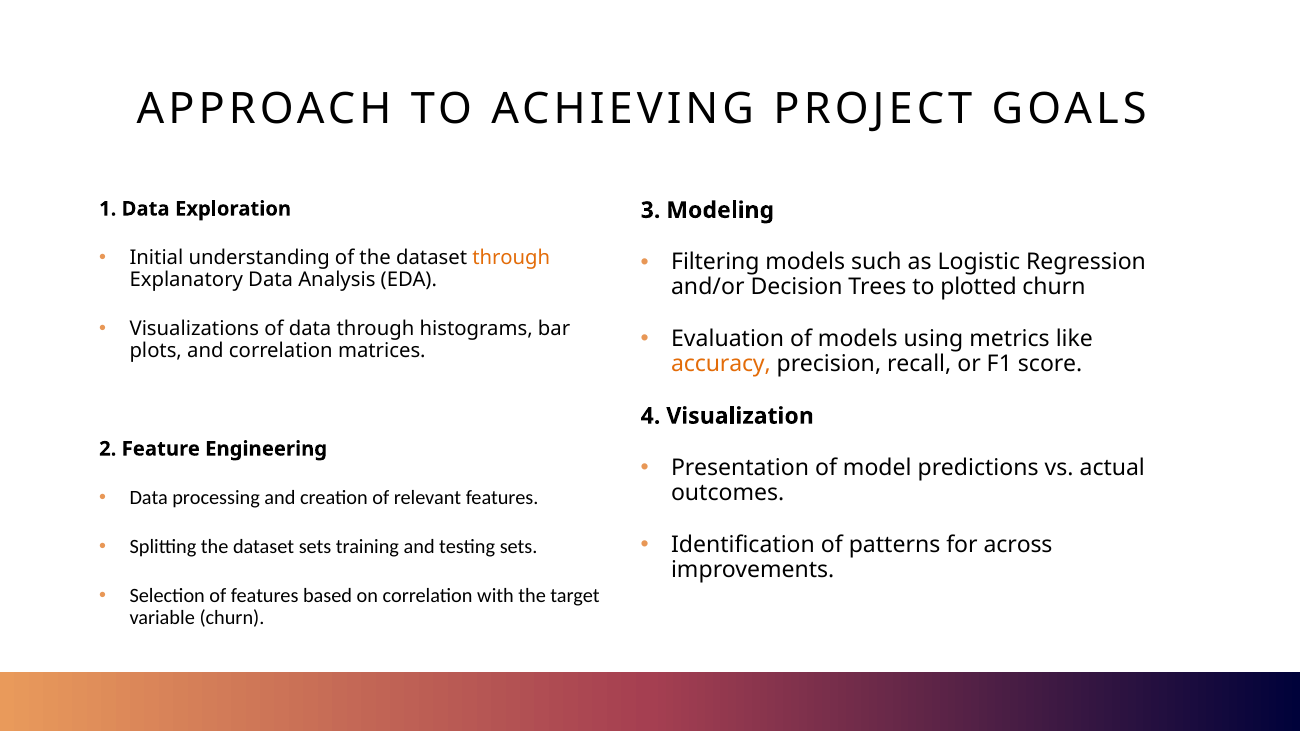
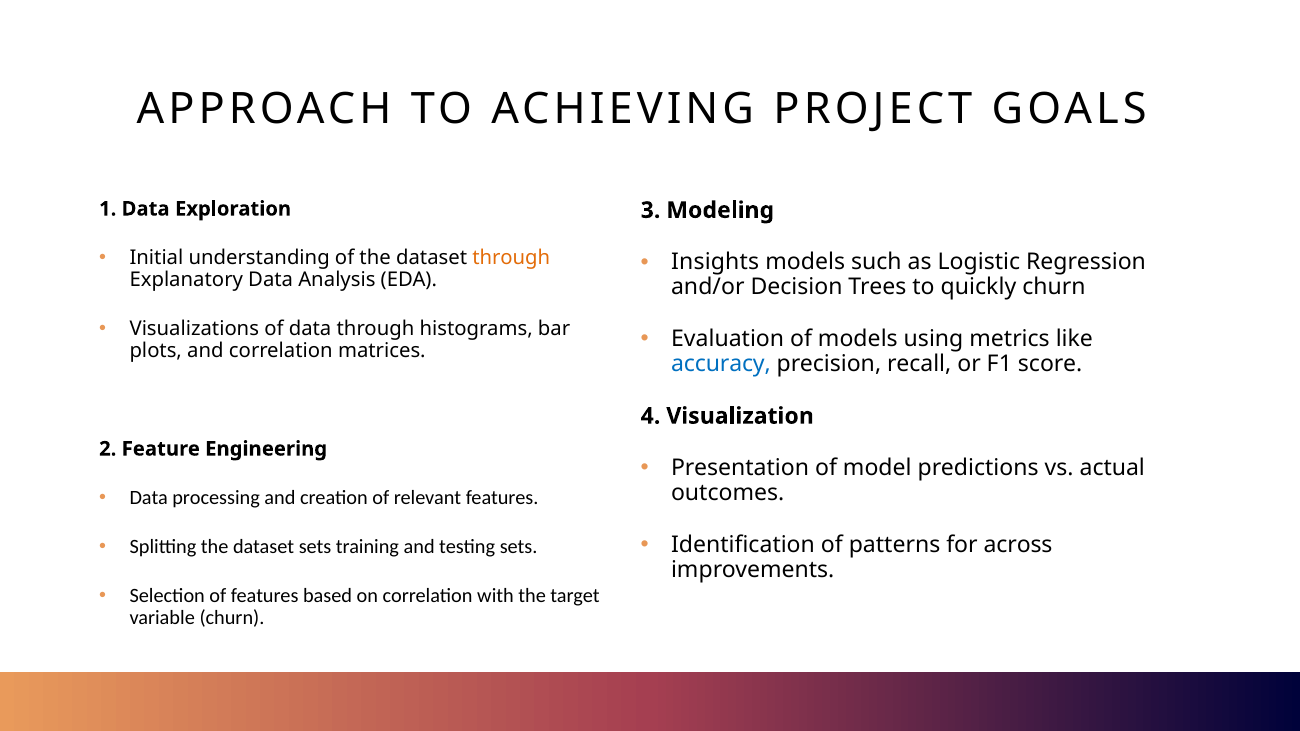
Filtering: Filtering -> Insights (715, 262)
plotted: plotted -> quickly (978, 287)
accuracy colour: orange -> blue (721, 364)
